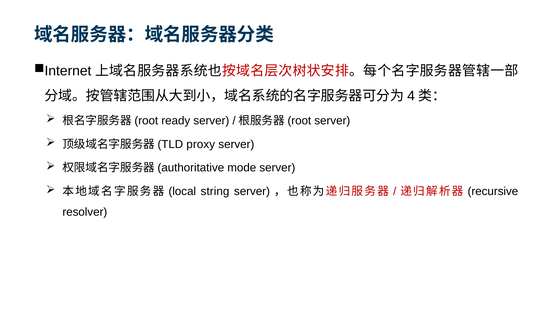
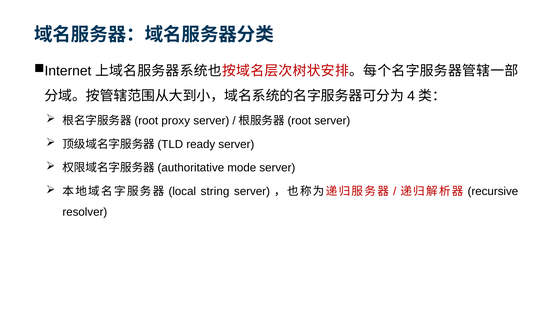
ready: ready -> proxy (176, 121)
proxy: proxy -> ready (201, 144)
